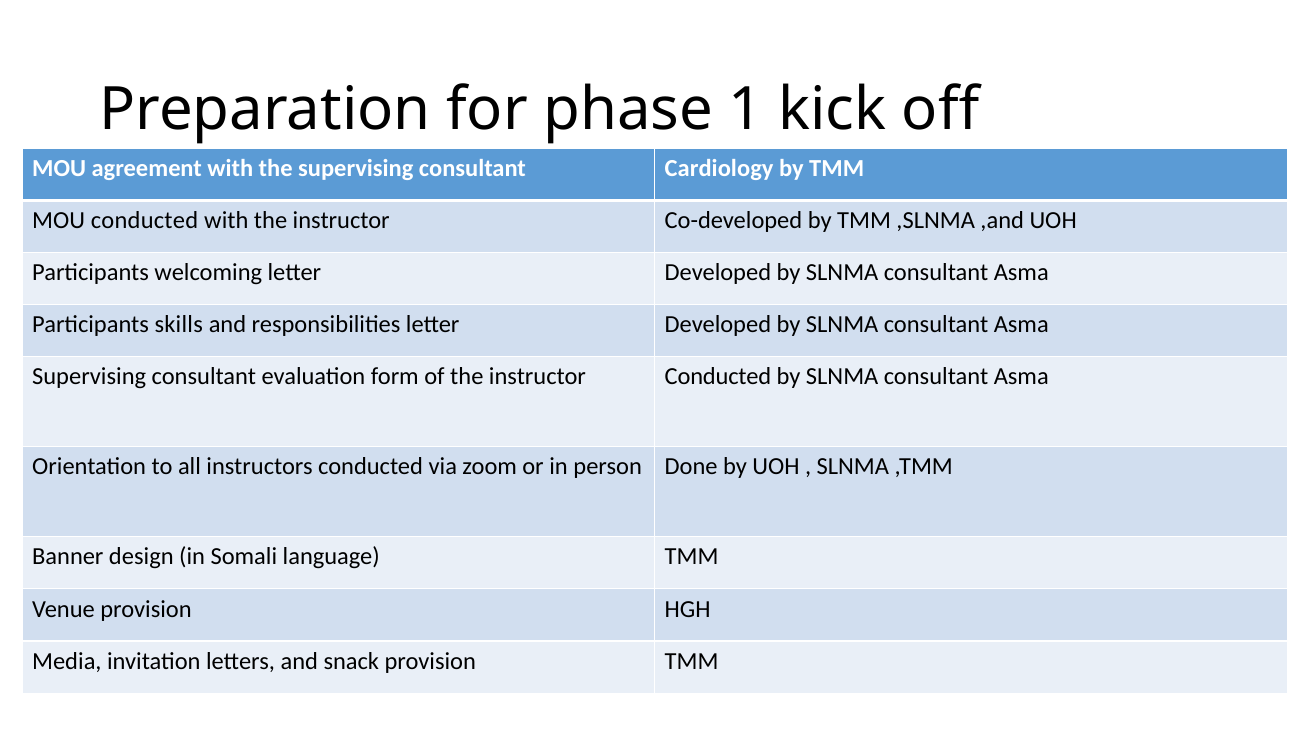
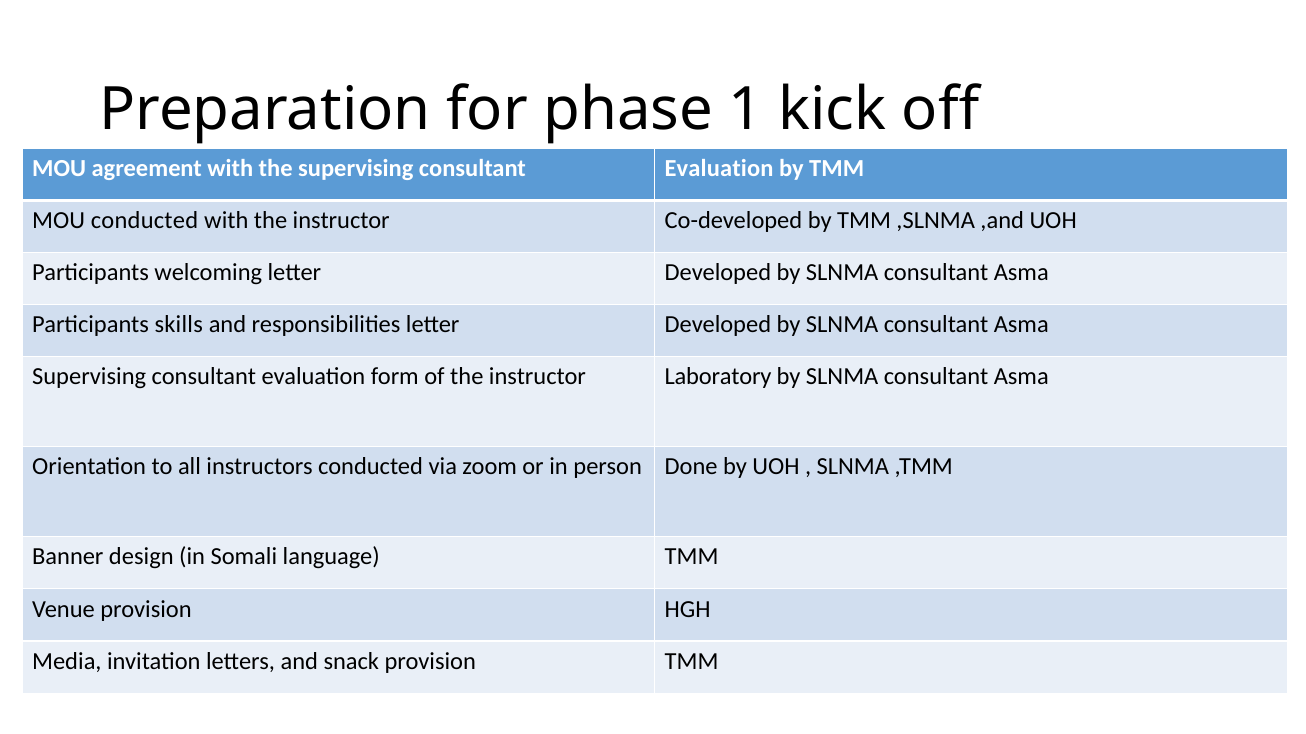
the supervising consultant Cardiology: Cardiology -> Evaluation (719, 168)
instructor Conducted: Conducted -> Laboratory (718, 377)
